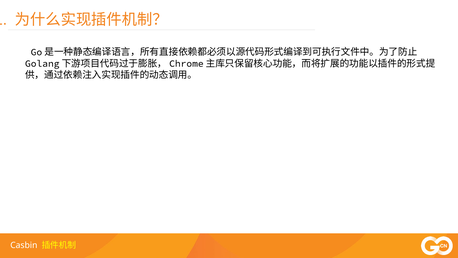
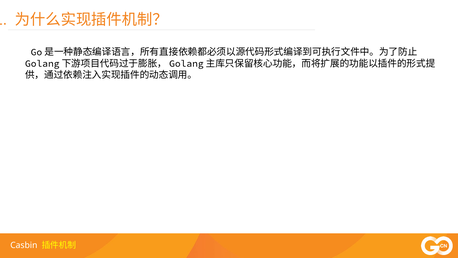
Chrome: Chrome -> Golang (186, 63)
